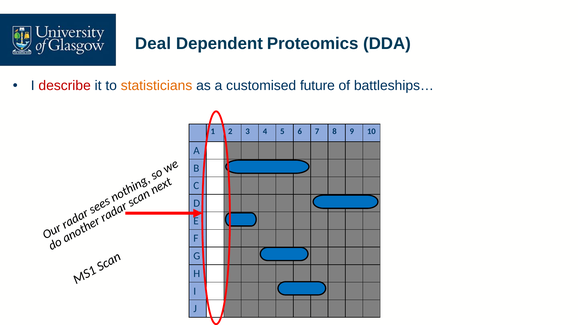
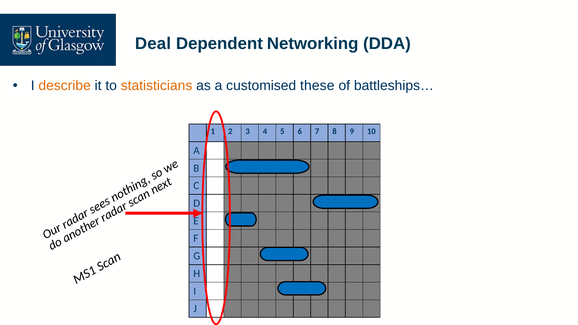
Proteomics: Proteomics -> Networking (313, 44)
describe colour: red -> orange (65, 86)
future: future -> these (317, 86)
